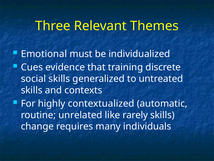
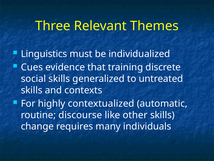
Emotional: Emotional -> Linguistics (44, 54)
unrelated: unrelated -> discourse (80, 115)
rarely: rarely -> other (135, 115)
